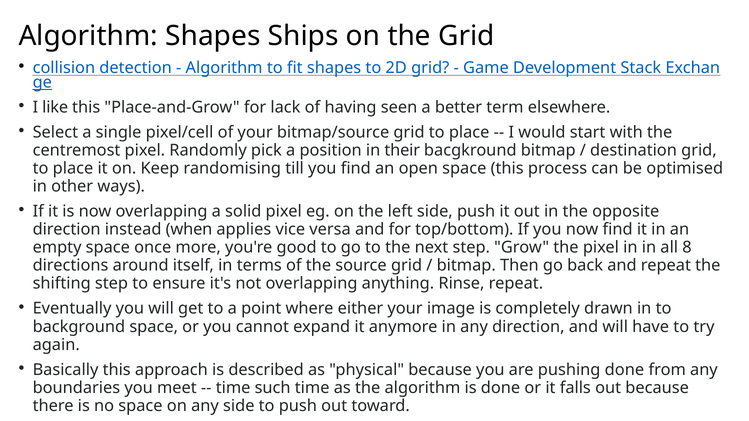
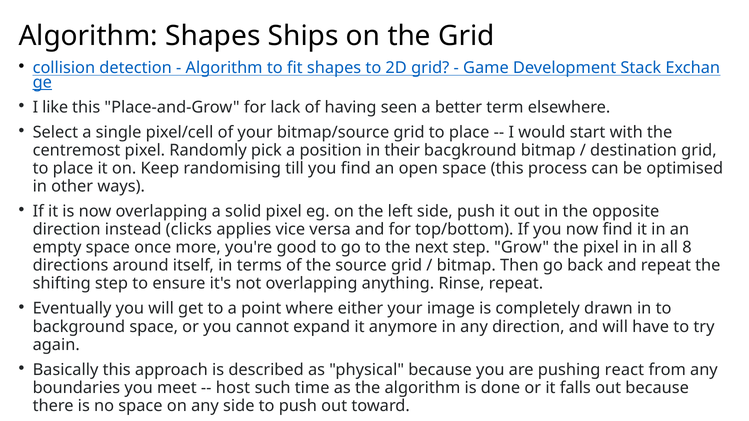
when: when -> clicks (189, 230)
pushing done: done -> react (624, 370)
time: time -> host (233, 388)
